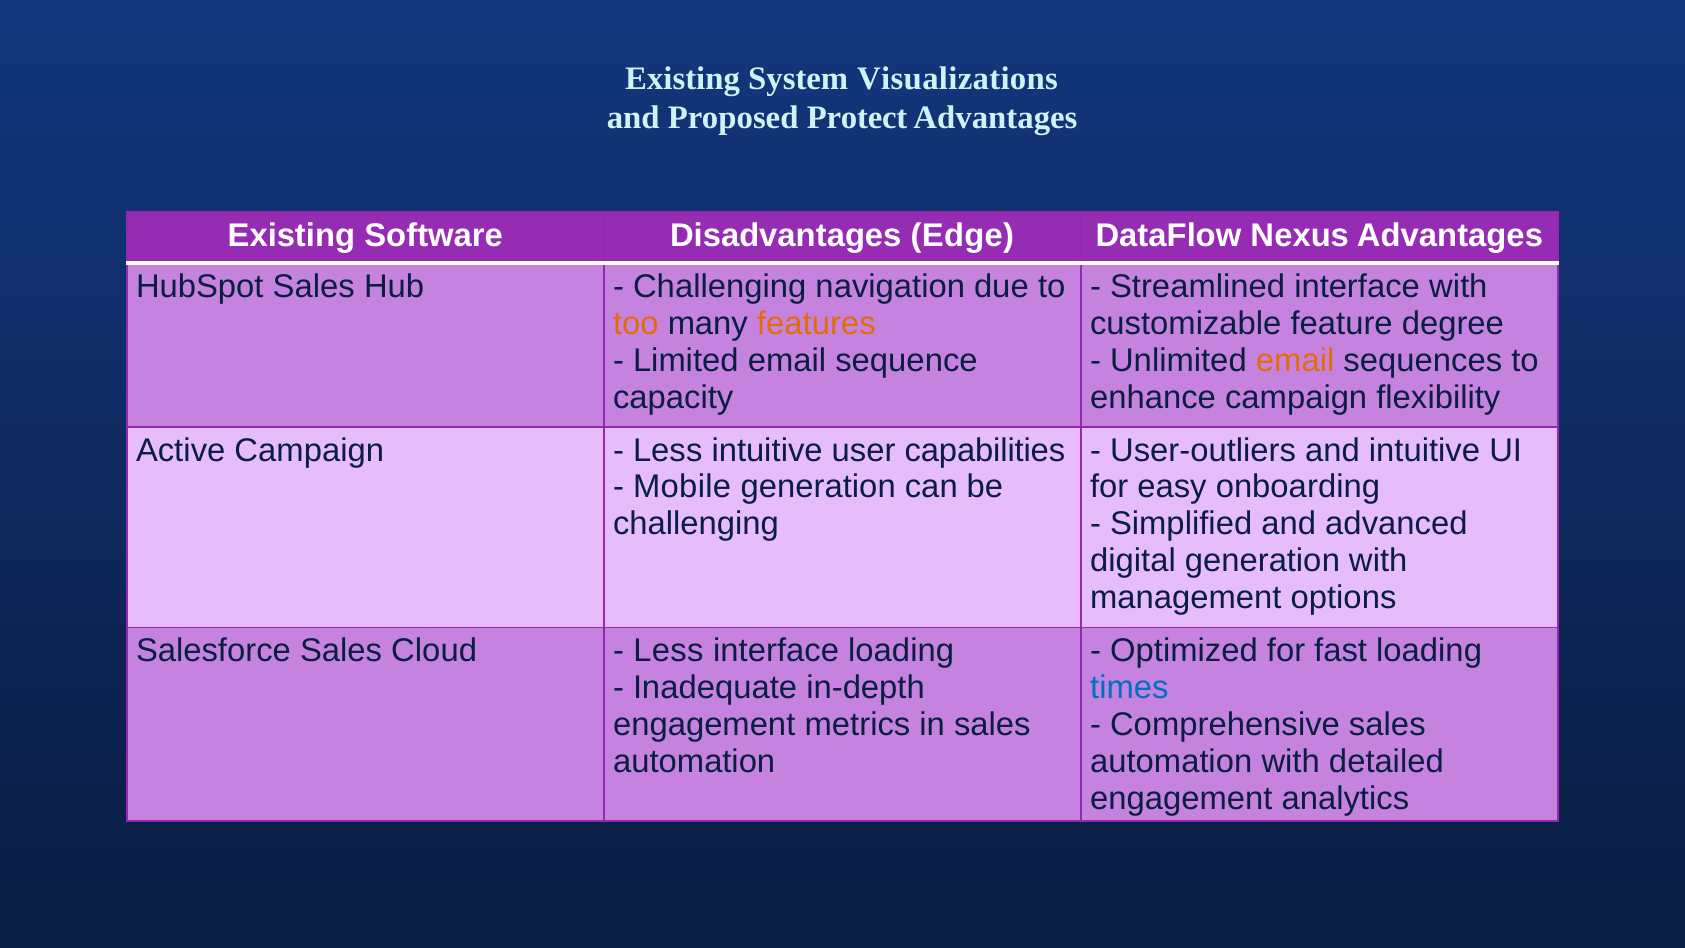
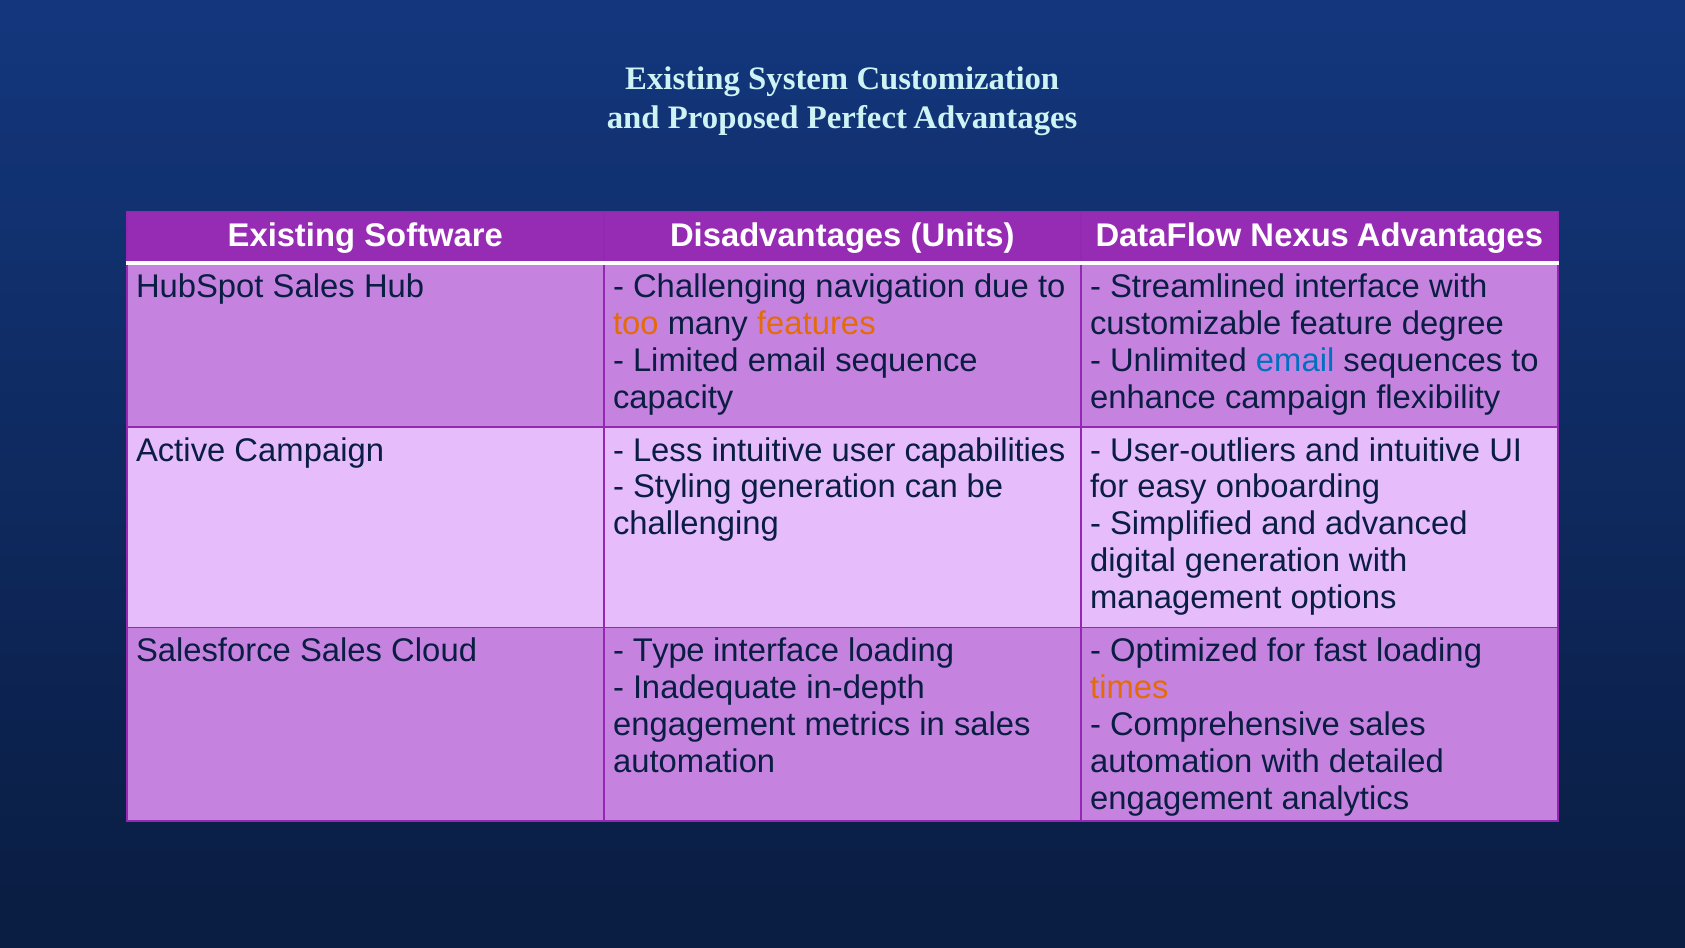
Visualizations: Visualizations -> Customization (958, 78)
Protect: Protect -> Perfect (857, 118)
Edge: Edge -> Units (963, 235)
email colour: orange -> blue (1295, 360)
Mobile: Mobile -> Styling (682, 487)
Less: Less -> Type (669, 651)
times colour: blue -> orange (1129, 688)
